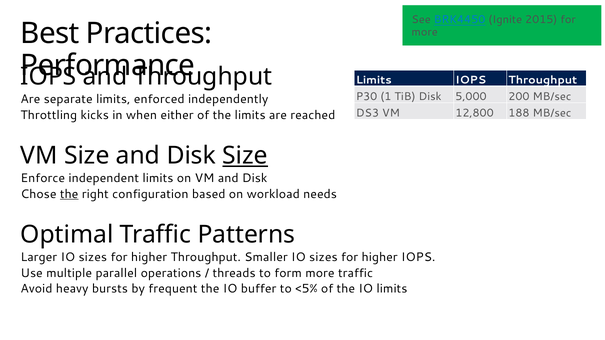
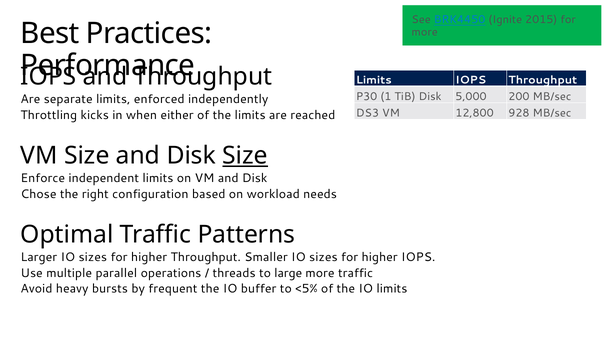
188: 188 -> 928 (519, 113)
the underline: present -> none (69, 194)
form: form -> large (288, 273)
